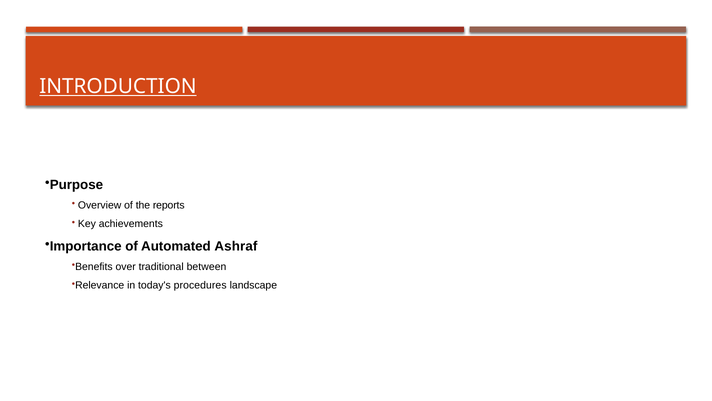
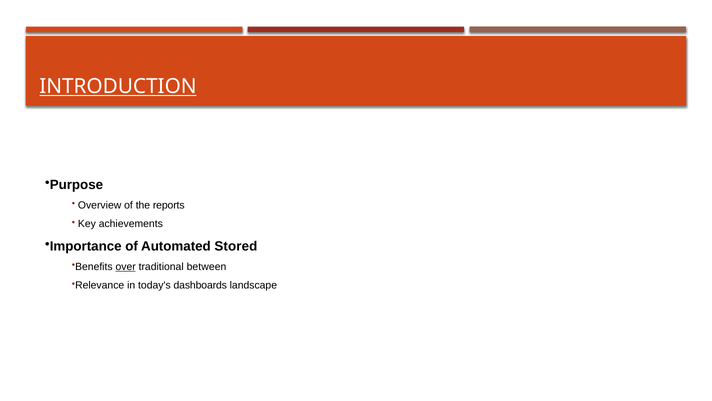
Ashraf: Ashraf -> Stored (236, 246)
over underline: none -> present (126, 266)
procedures: procedures -> dashboards (200, 285)
